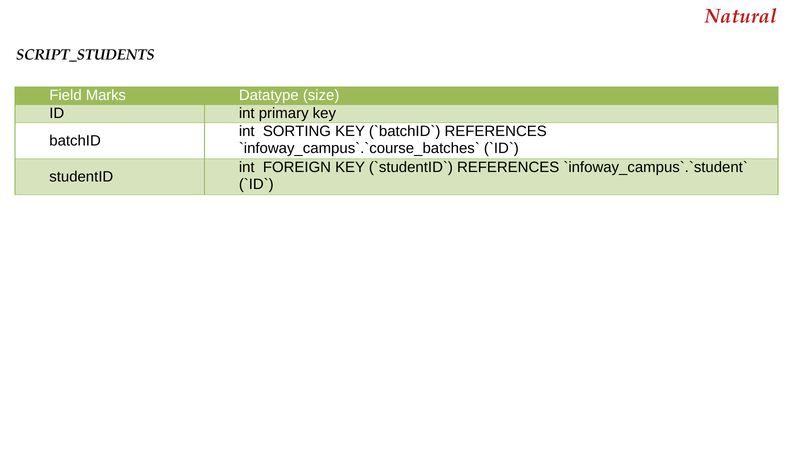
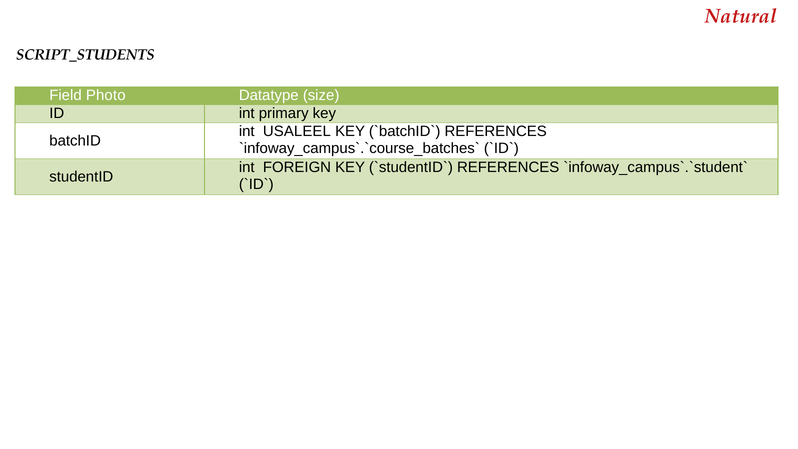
Marks: Marks -> Photo (106, 95)
SORTING: SORTING -> USALEEL (297, 131)
